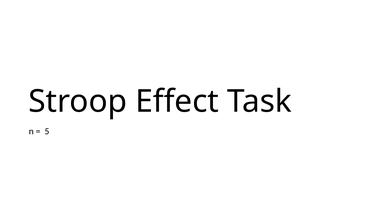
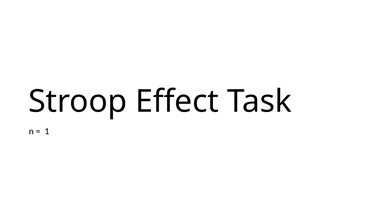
5: 5 -> 1 (47, 131)
